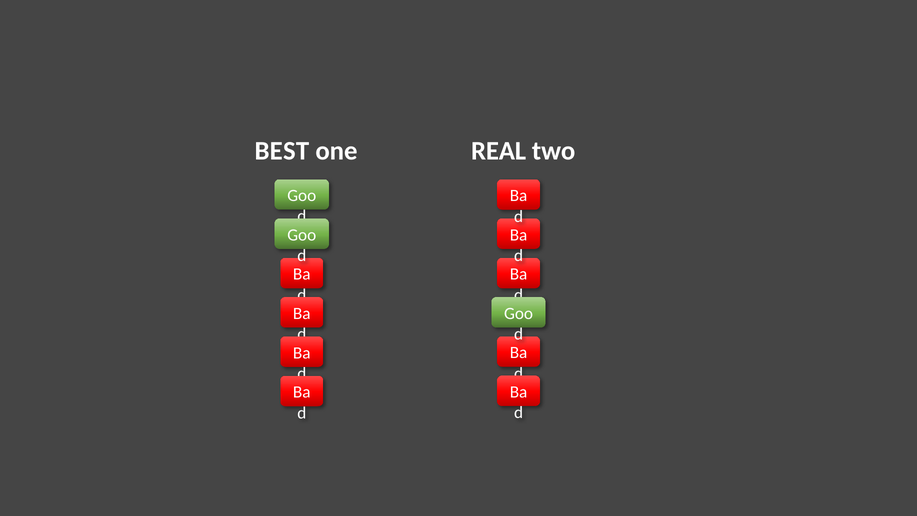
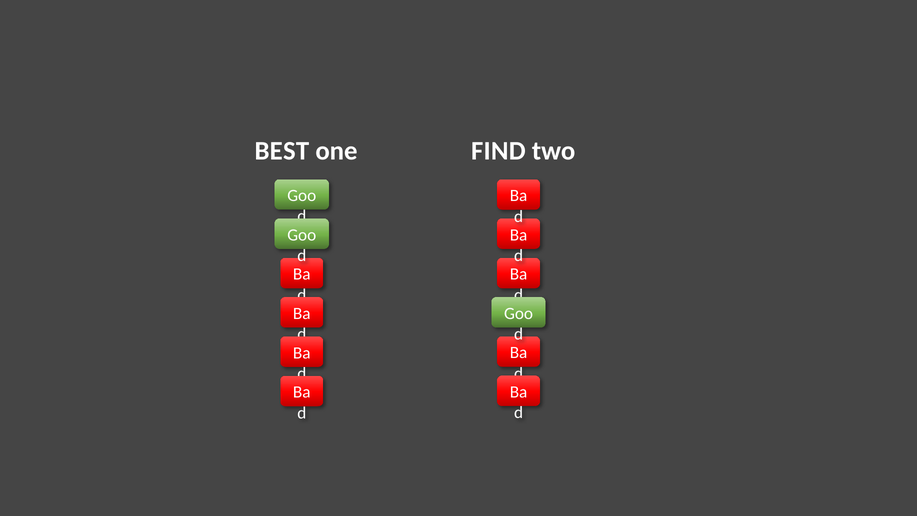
REAL: REAL -> FIND (498, 151)
